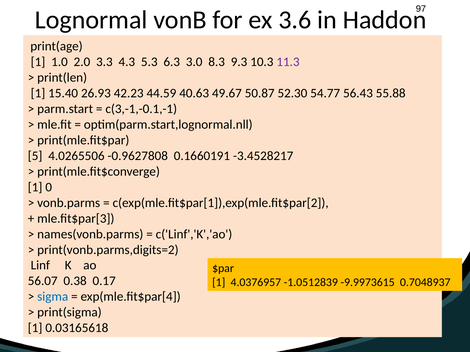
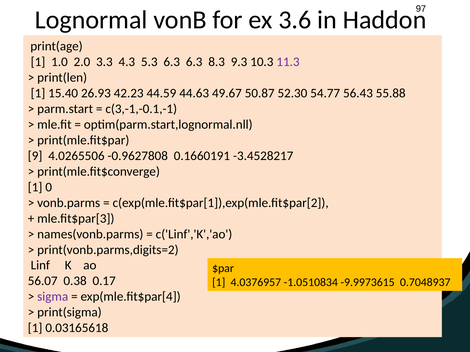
6.3 3.0: 3.0 -> 6.3 (194, 62)
40.63: 40.63 -> 44.63 (194, 93)
5: 5 -> 9 (35, 156)
-1.0512839: -1.0512839 -> -1.0510834 (311, 283)
sigma colour: blue -> purple (53, 297)
